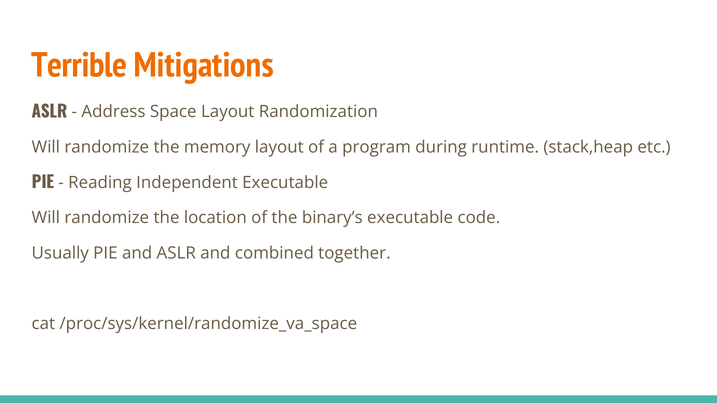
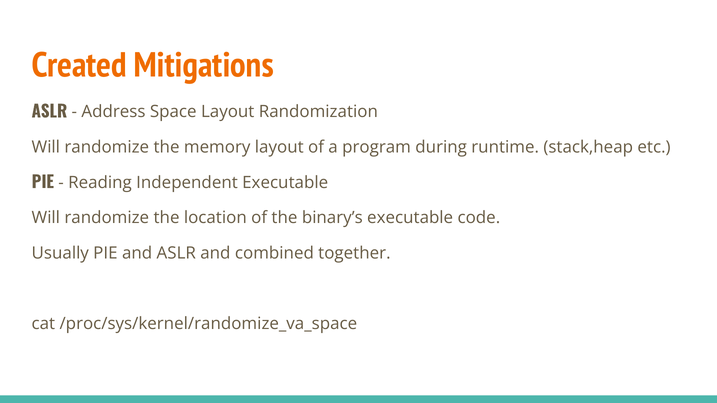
Terrible: Terrible -> Created (79, 65)
